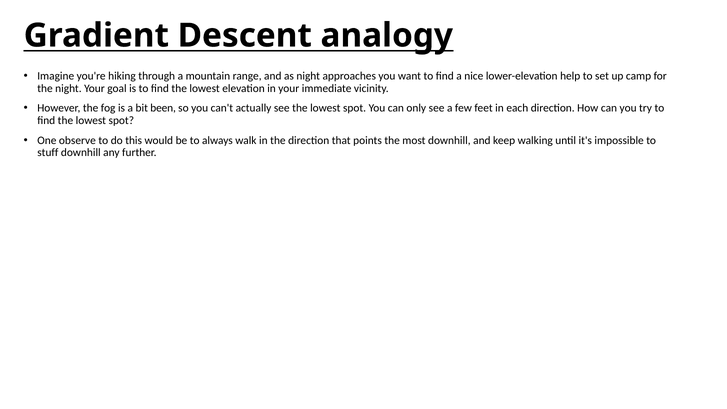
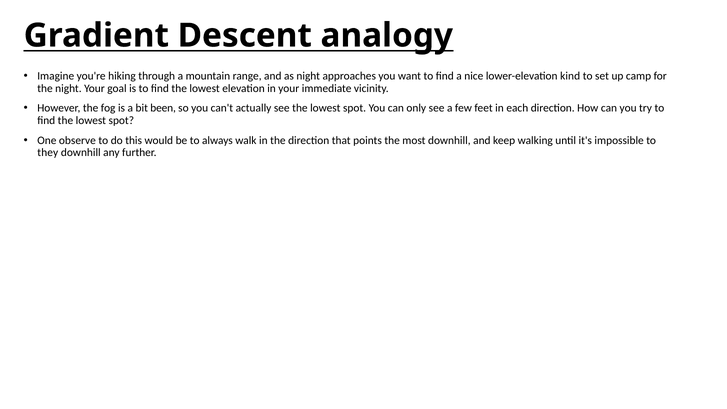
help: help -> kind (570, 76)
stuff: stuff -> they (48, 153)
